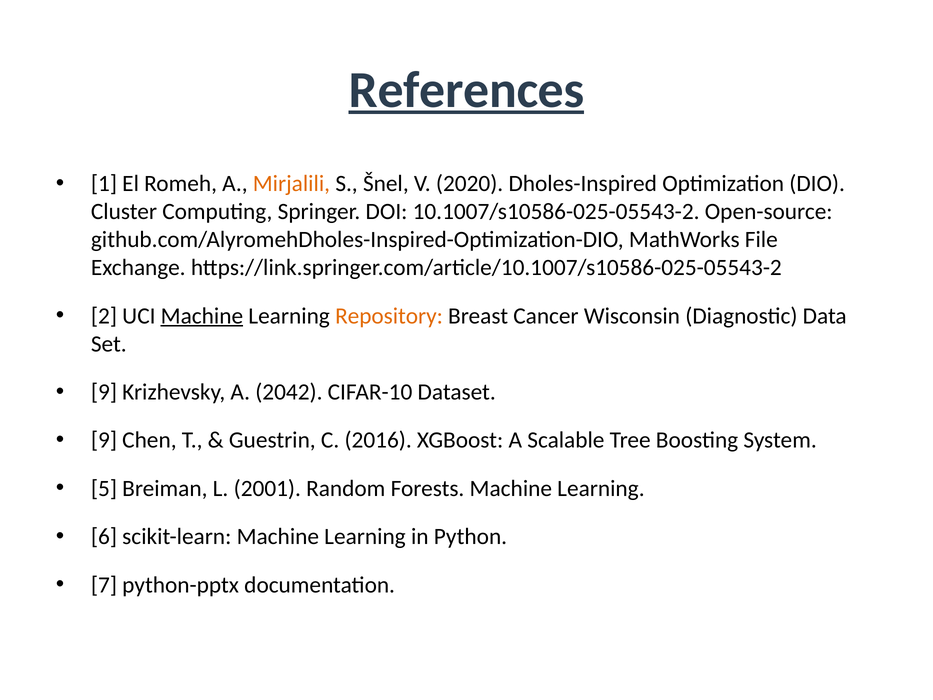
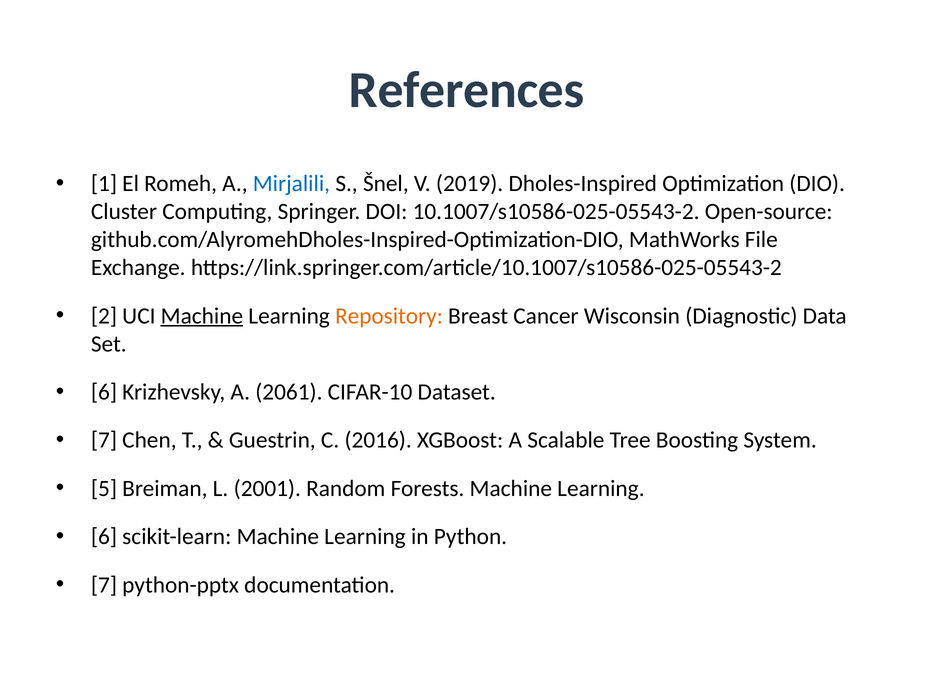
References underline: present -> none (467, 90)
Mirjalili colour: orange -> blue (291, 184)
2020: 2020 -> 2019 (470, 184)
9: 9 -> 6 (104, 392)
2042: 2042 -> 2061 (289, 392)
9: 9 -> 7 (104, 440)
